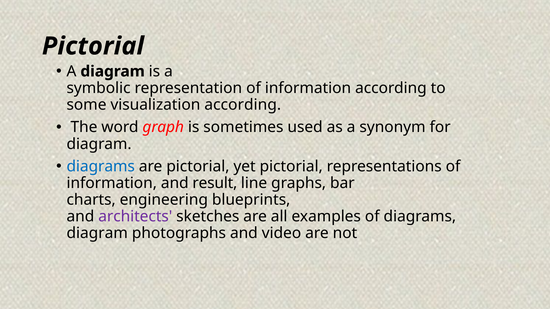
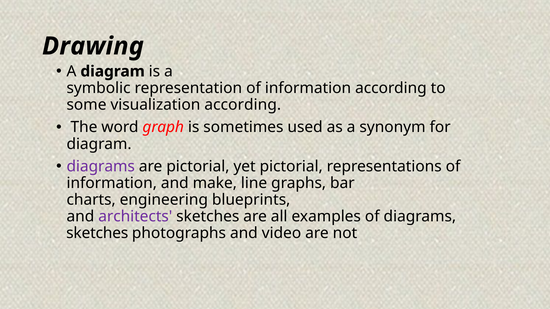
Pictorial: Pictorial -> Drawing (93, 46)
diagrams colour: blue -> purple (101, 167)
result: result -> make (215, 183)
diagram: diagram -> sketches (97, 233)
